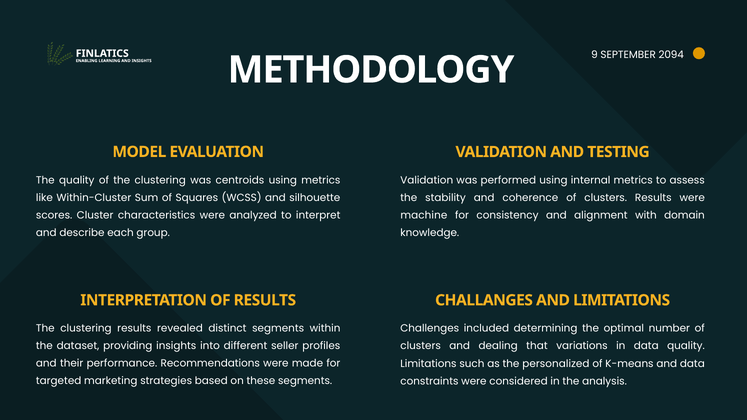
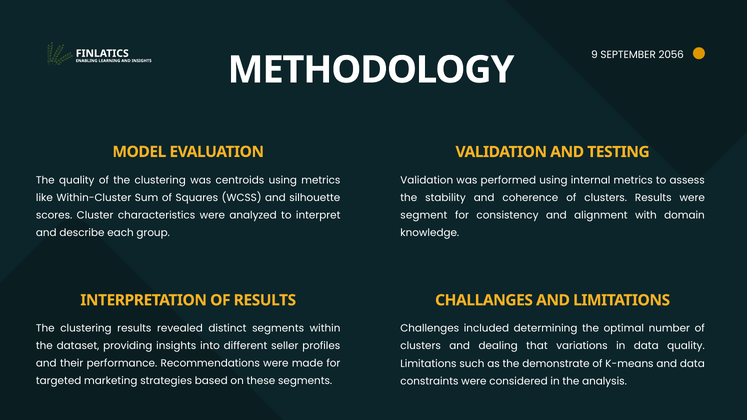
2094: 2094 -> 2056 (671, 55)
machine: machine -> segment (424, 216)
personalized: personalized -> demonstrate (556, 364)
